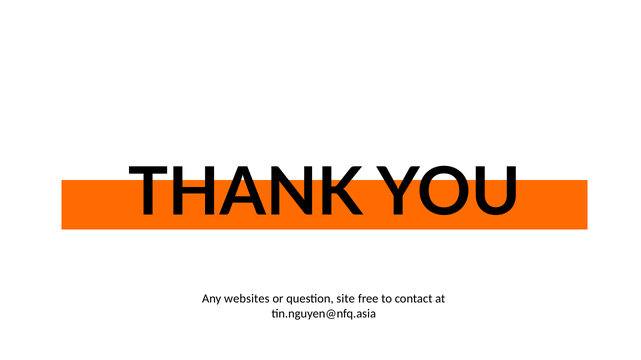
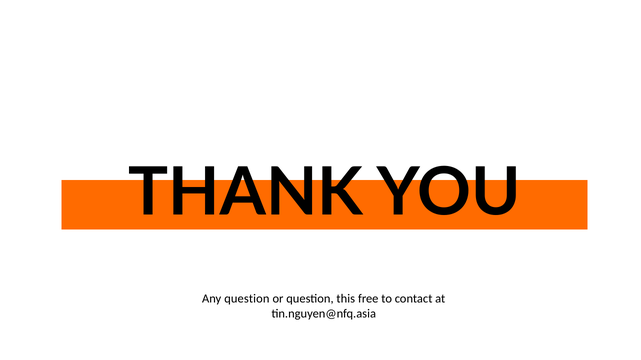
Any websites: websites -> question (247, 299)
site: site -> this (346, 299)
